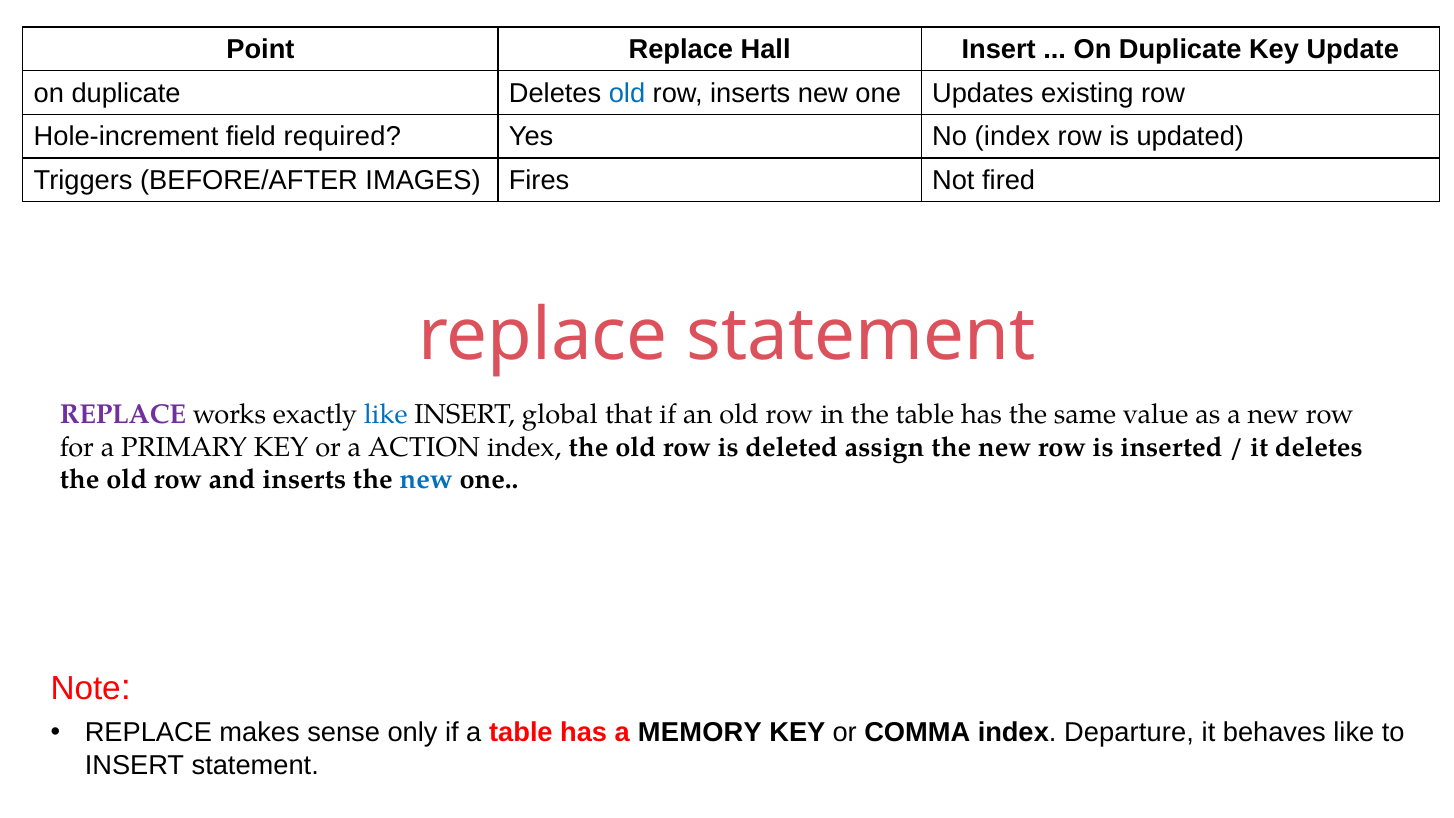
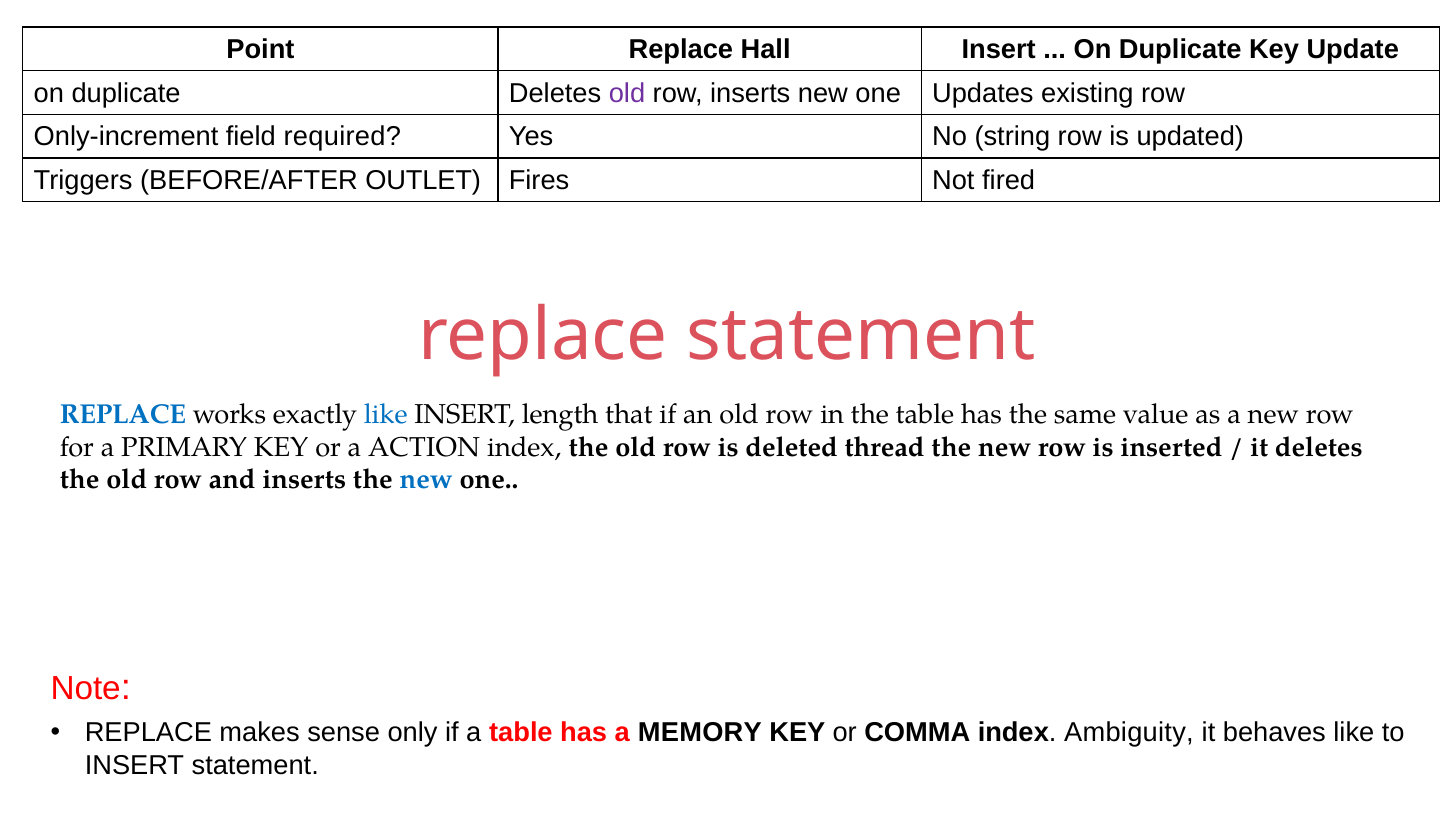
old colour: blue -> purple (627, 93)
Hole-increment: Hole-increment -> Only-increment (126, 137)
No index: index -> string (1012, 137)
IMAGES: IMAGES -> OUTLET (423, 180)
REPLACE colour: purple -> blue (123, 414)
global: global -> length (560, 414)
assign: assign -> thread (885, 447)
Departure: Departure -> Ambiguity (1129, 732)
